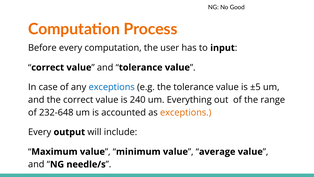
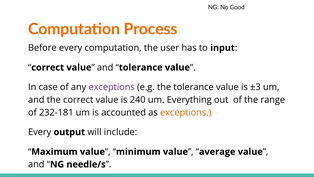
exceptions colour: blue -> purple (112, 87)
±5: ±5 -> ±3 (255, 87)
232-648: 232-648 -> 232-181 (56, 112)
